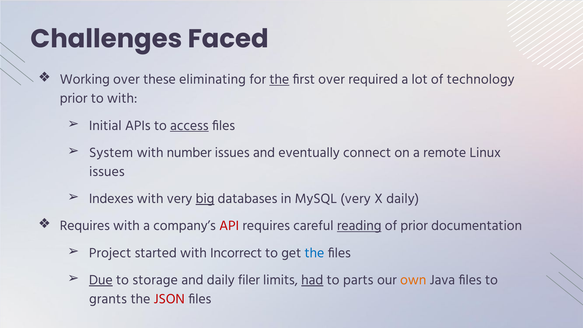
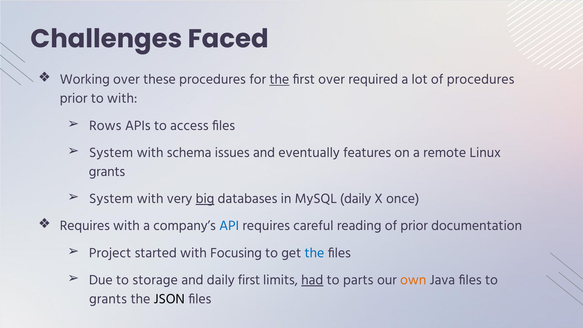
these eliminating: eliminating -> procedures (212, 79)
of technology: technology -> procedures (481, 79)
Initial: Initial -> Rows (105, 125)
access underline: present -> none (189, 125)
number: number -> schema (189, 153)
connect: connect -> features (367, 153)
issues: issues -> grants (107, 172)
Indexes: Indexes -> System (111, 199)
MySQL very: very -> daily (356, 199)
X daily: daily -> once (403, 199)
API colour: red -> blue (229, 226)
reading underline: present -> none (359, 226)
Incorrect: Incorrect -> Focusing (236, 253)
Due underline: present -> none (101, 280)
daily filer: filer -> first (249, 280)
JSON colour: red -> black (169, 299)
